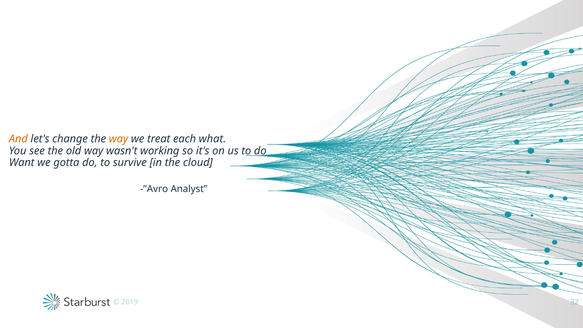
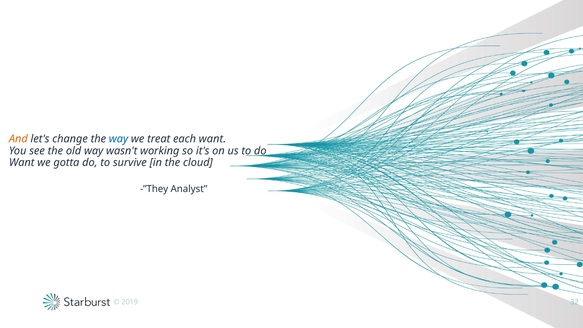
way colour: orange -> blue (119, 139)
each what: what -> want (212, 139)
-”Avro: -”Avro -> -”They (154, 189)
